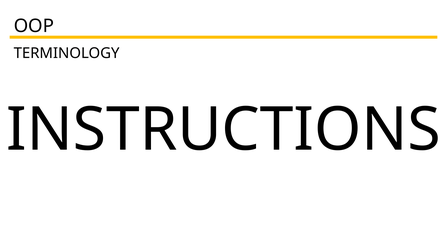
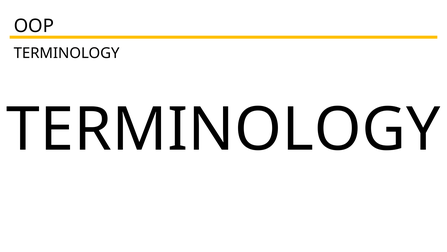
INSTRUCTIONS: INSTRUCTIONS -> TERMINOLOGY (223, 130)
